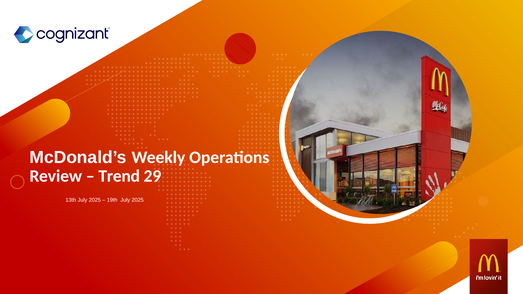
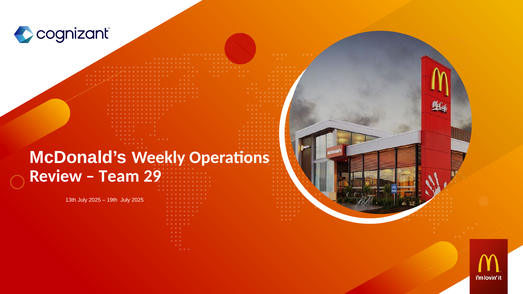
Trend: Trend -> Team (119, 176)
